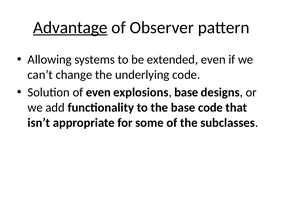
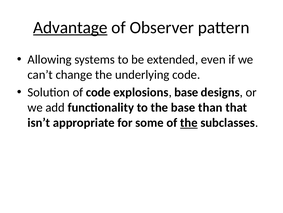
of even: even -> code (98, 92)
base code: code -> than (210, 107)
the underline: none -> present (189, 122)
